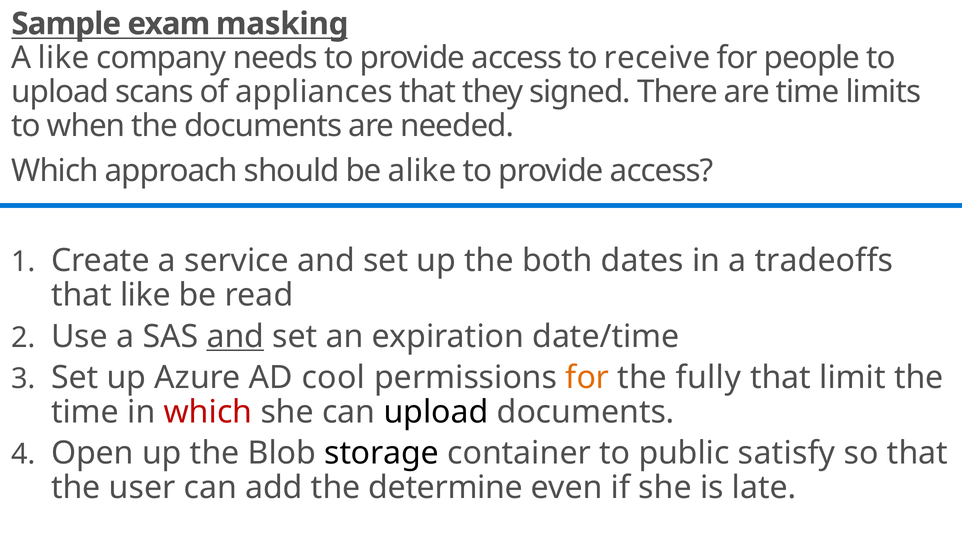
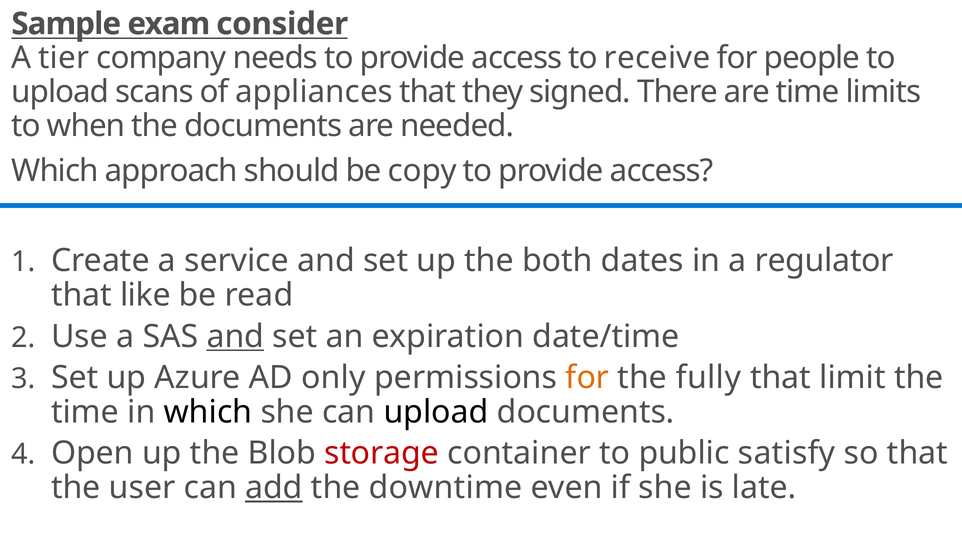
masking: masking -> consider (282, 24)
A like: like -> tier (64, 58)
alike: alike -> copy (422, 171)
tradeoffs: tradeoffs -> regulator (824, 261)
cool: cool -> only (333, 377)
which colour: red -> black (208, 412)
storage colour: black -> red (382, 453)
add underline: none -> present (274, 488)
determine: determine -> downtime (446, 488)
